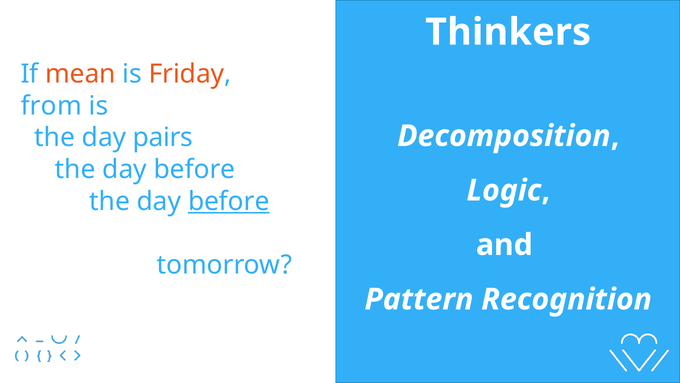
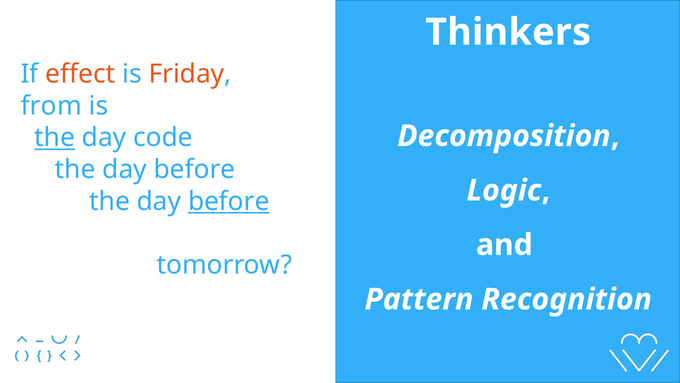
mean: mean -> effect (80, 74)
the underline: none -> present (55, 138)
pairs: pairs -> code (163, 138)
